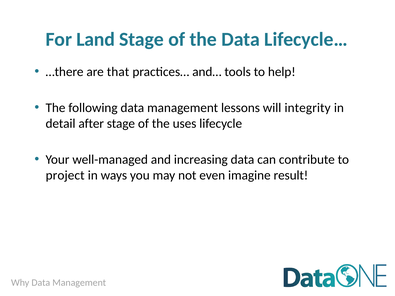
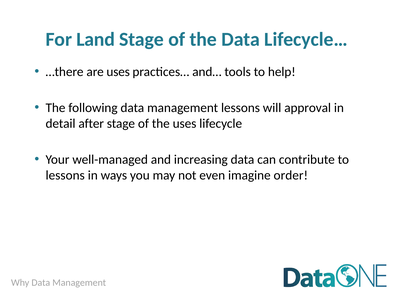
are that: that -> uses (118, 72)
integrity: integrity -> approval (308, 108)
project: project -> lessons (65, 175)
result: result -> order (291, 175)
